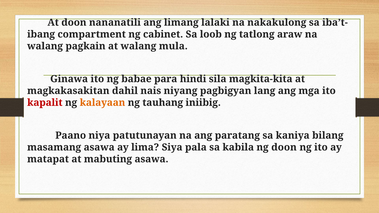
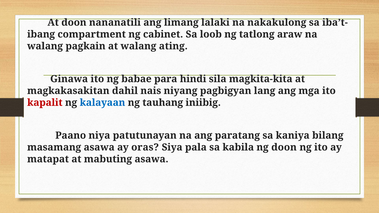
mula: mula -> ating (173, 46)
kalayaan colour: orange -> blue (102, 103)
lima: lima -> oras (145, 147)
